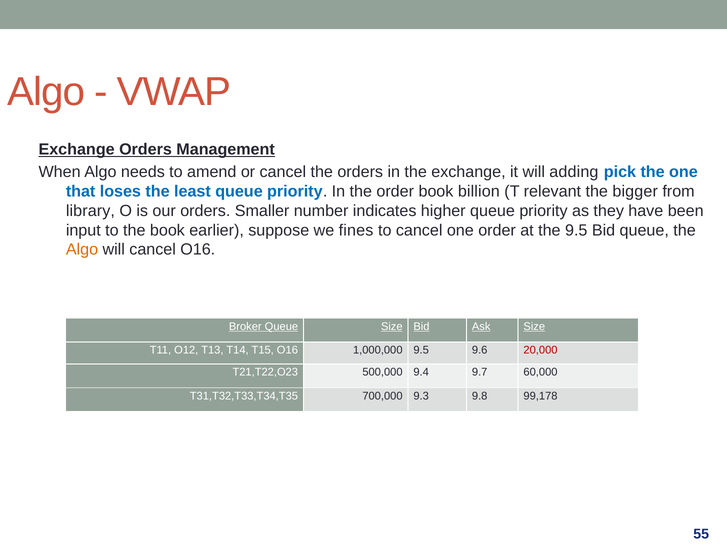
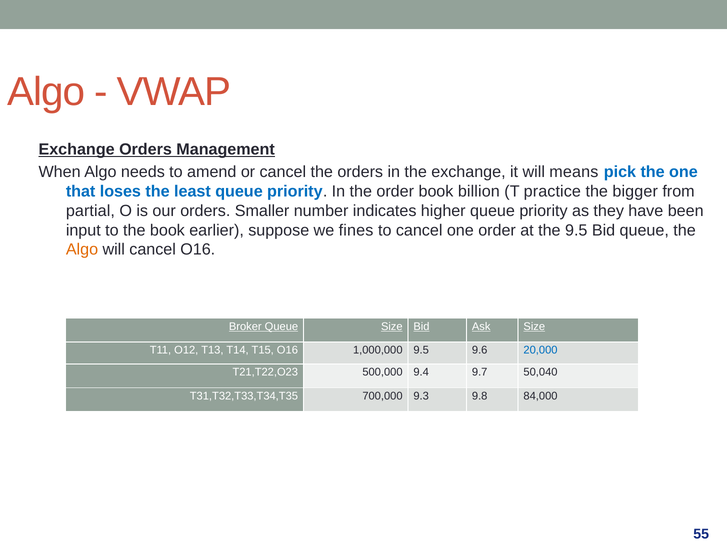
adding: adding -> means (574, 172)
relevant: relevant -> practice (552, 192)
library: library -> partial (90, 211)
20,000 colour: red -> blue (540, 350)
60,000: 60,000 -> 50,040 (540, 372)
99,178: 99,178 -> 84,000 (540, 396)
